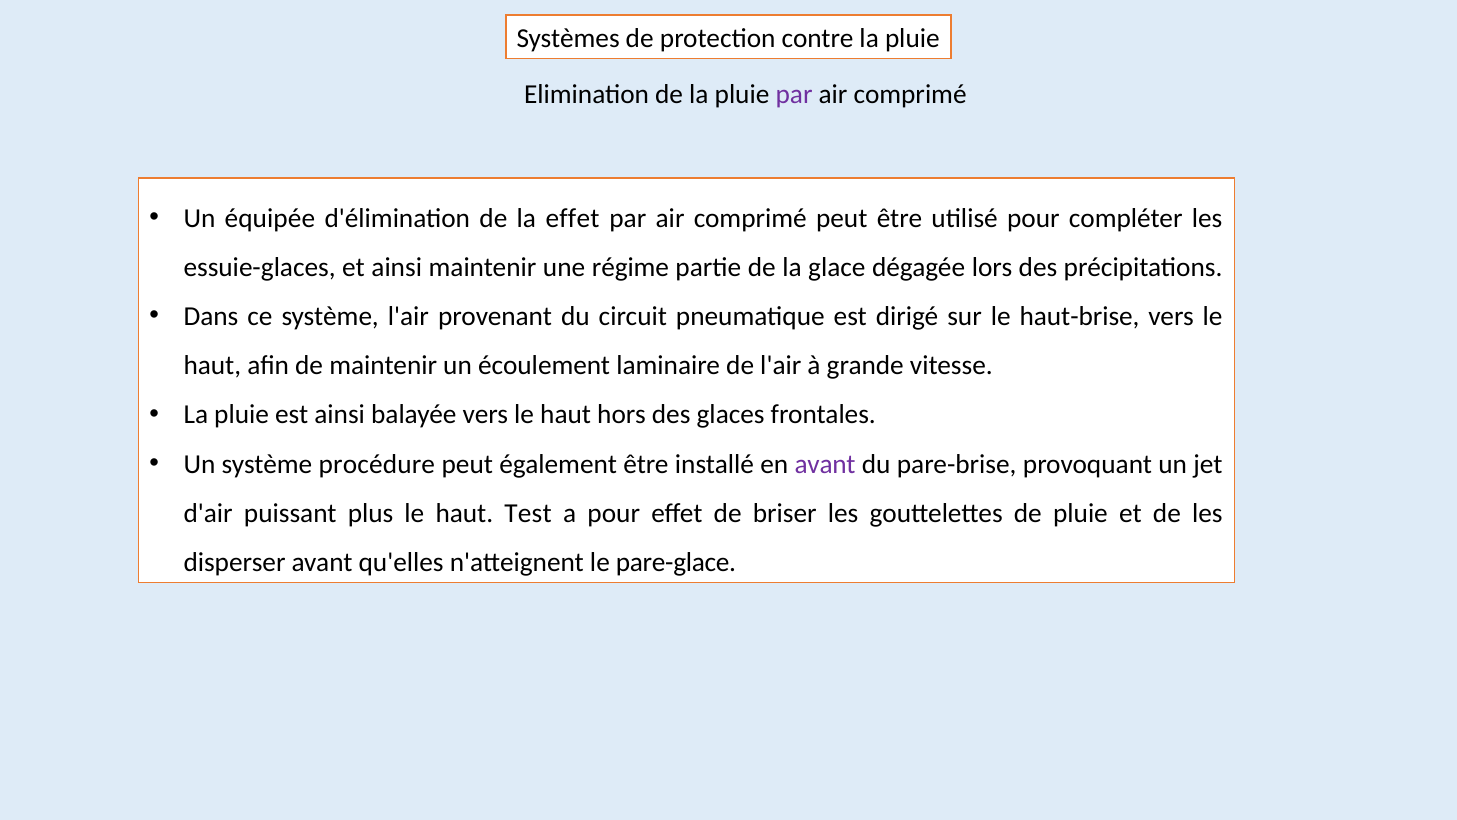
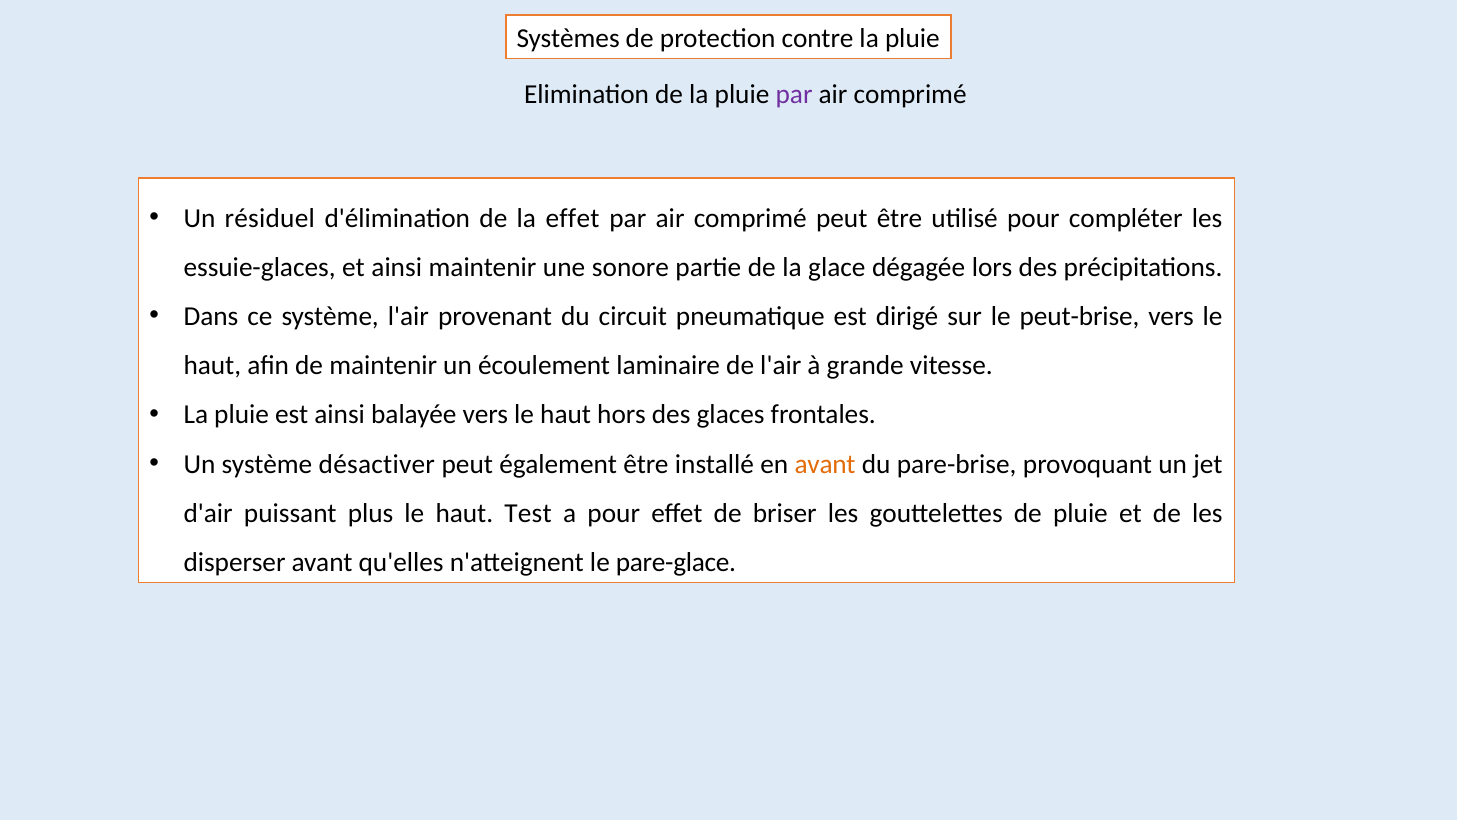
équipée: équipée -> résiduel (270, 218)
régime: régime -> sonore (630, 267)
haut-brise: haut-brise -> peut-brise (1080, 316)
procédure: procédure -> désactiver (377, 464)
avant colour: purple -> orange (825, 464)
